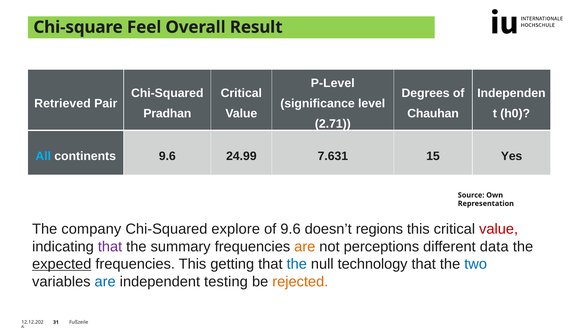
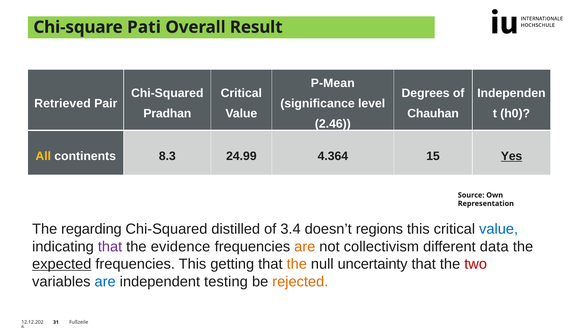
Feel: Feel -> Pati (144, 27)
P-Level: P-Level -> P-Mean (333, 83)
2.71: 2.71 -> 2.46 (333, 124)
All colour: light blue -> yellow (43, 156)
continents 9.6: 9.6 -> 8.3 (167, 156)
7.631: 7.631 -> 4.364 (333, 156)
Yes underline: none -> present (512, 156)
company: company -> regarding (91, 229)
explore: explore -> distilled (236, 229)
of 9.6: 9.6 -> 3.4 (290, 229)
value colour: red -> blue (499, 229)
summary: summary -> evidence (181, 247)
perceptions: perceptions -> collectivism (381, 247)
the colour: blue -> orange (297, 264)
technology: technology -> uncertainty (373, 264)
two colour: blue -> red (476, 264)
